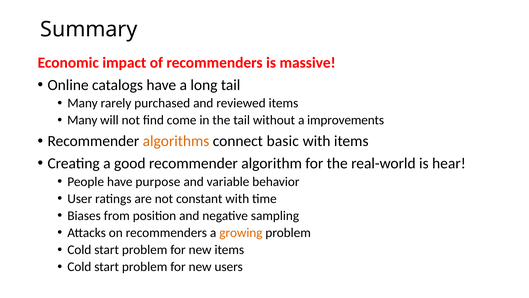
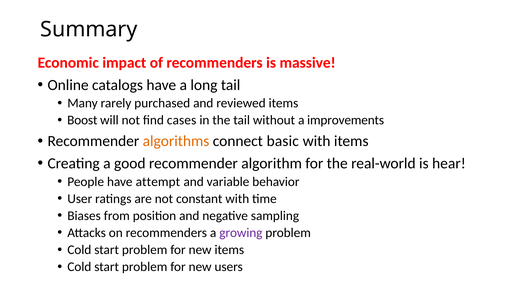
Many: Many -> Boost (82, 120)
come: come -> cases (182, 120)
purpose: purpose -> attempt (158, 181)
growing colour: orange -> purple (241, 232)
